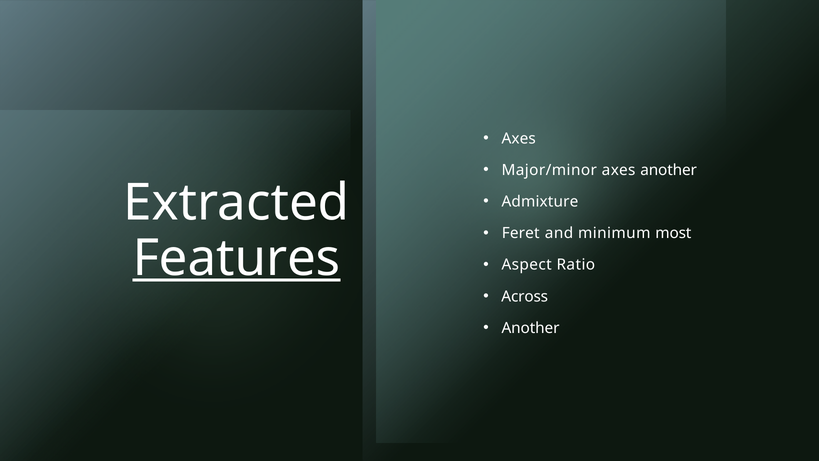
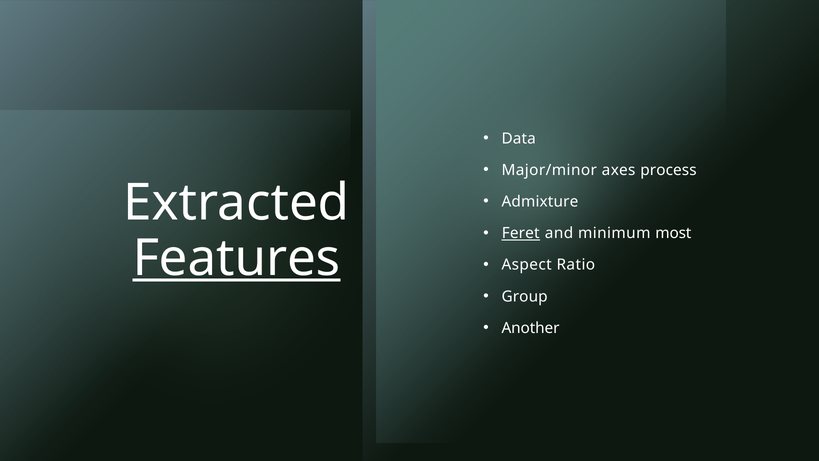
Axes: Axes -> Data (519, 138)
axes another: another -> process (668, 170)
Feret underline: none -> present (521, 233)
Across: Across -> Group (525, 296)
